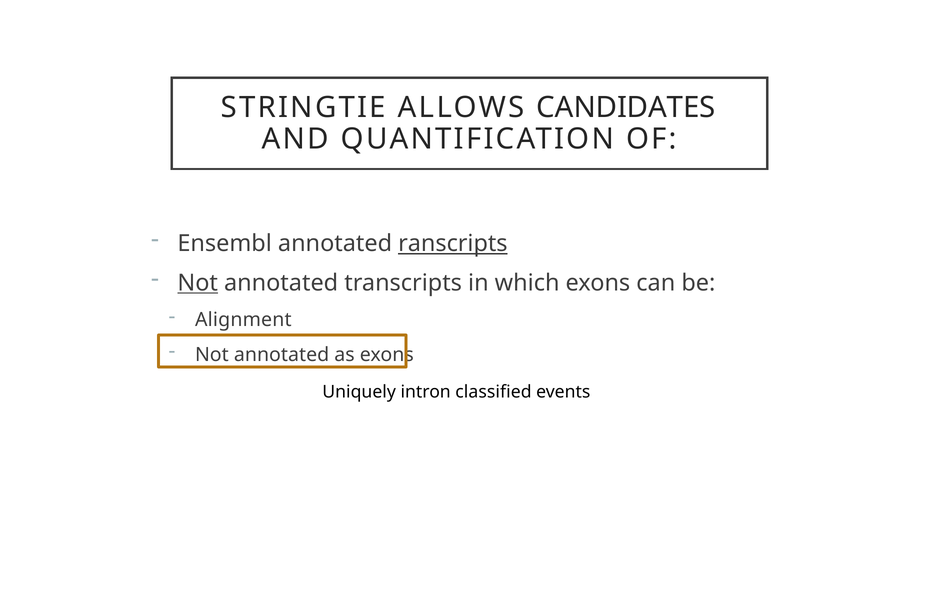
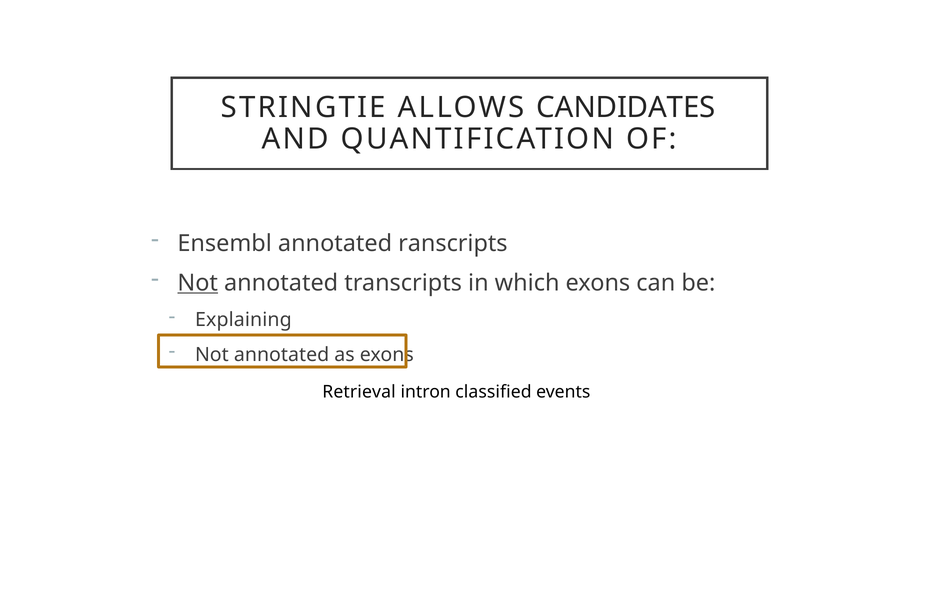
ranscripts underline: present -> none (453, 244)
Alignment: Alignment -> Explaining (243, 320)
Uniquely: Uniquely -> Retrieval (359, 392)
